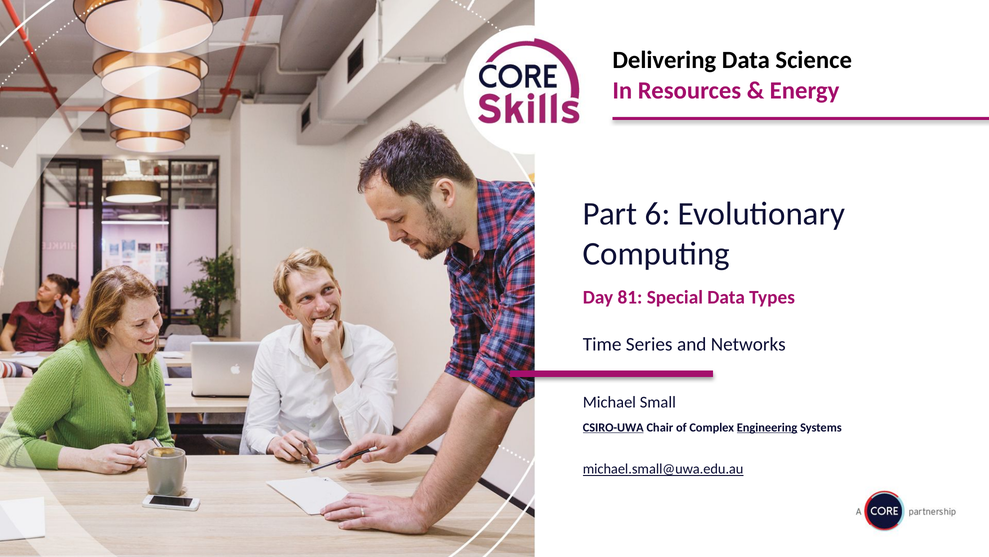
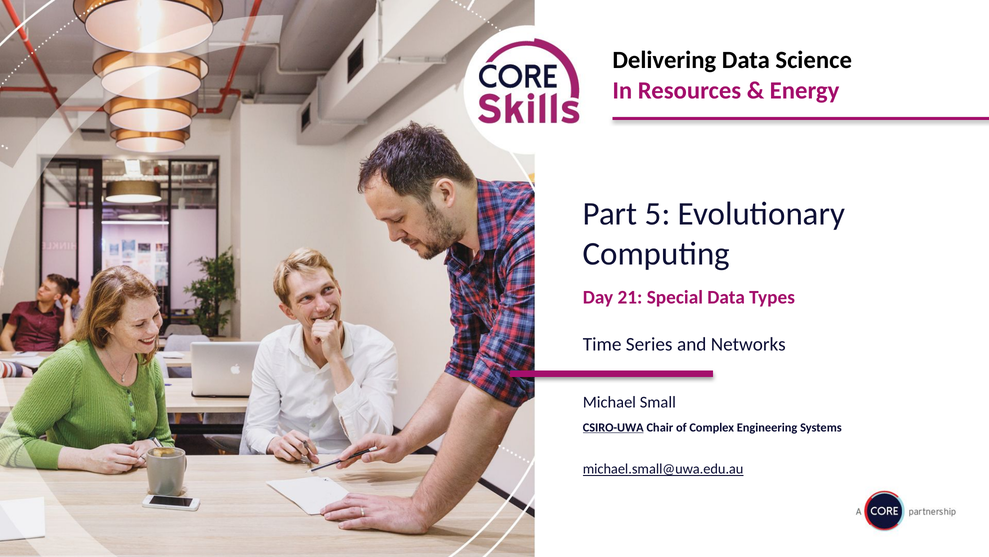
6: 6 -> 5 (658, 214)
81: 81 -> 21 (630, 297)
Engineering underline: present -> none (767, 427)
